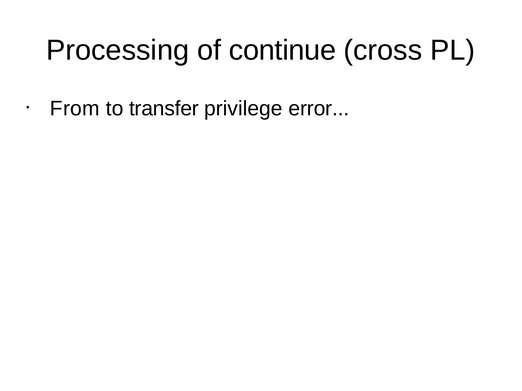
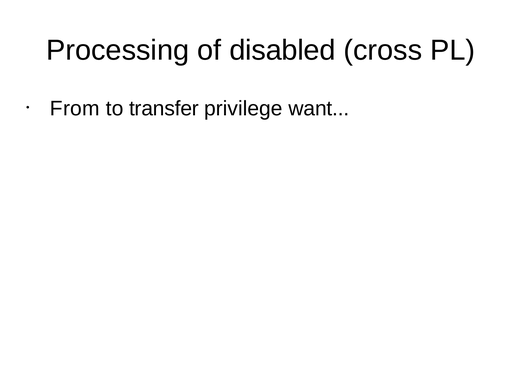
continue: continue -> disabled (282, 50)
error: error -> want (319, 109)
